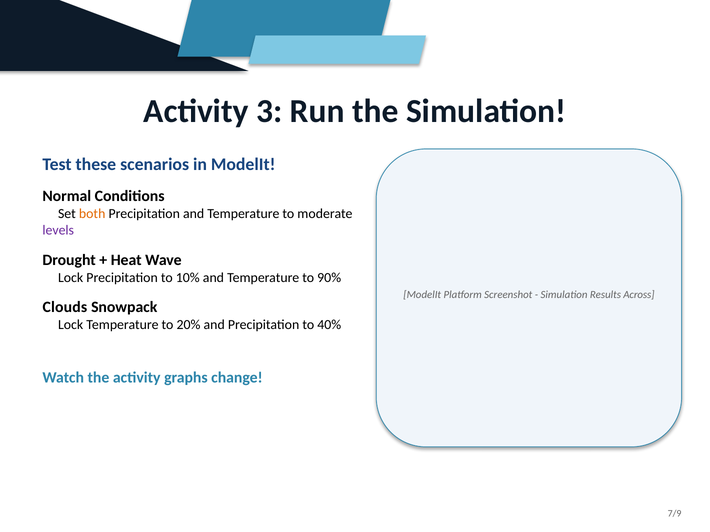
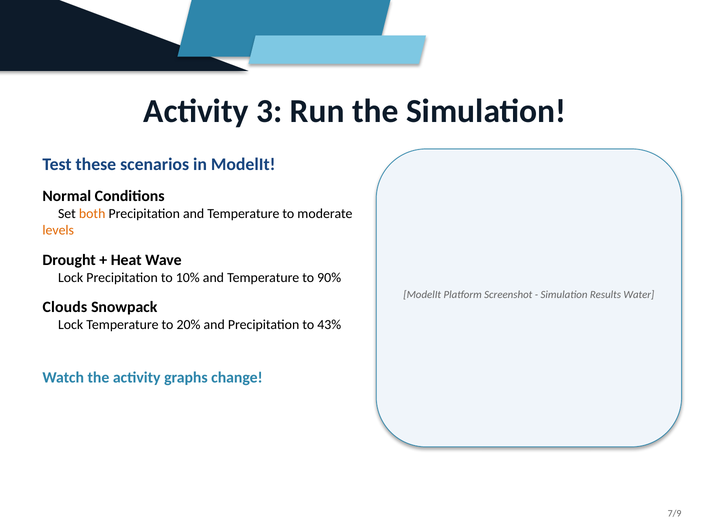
levels colour: purple -> orange (58, 230)
Across: Across -> Water (639, 295)
40%: 40% -> 43% (329, 325)
